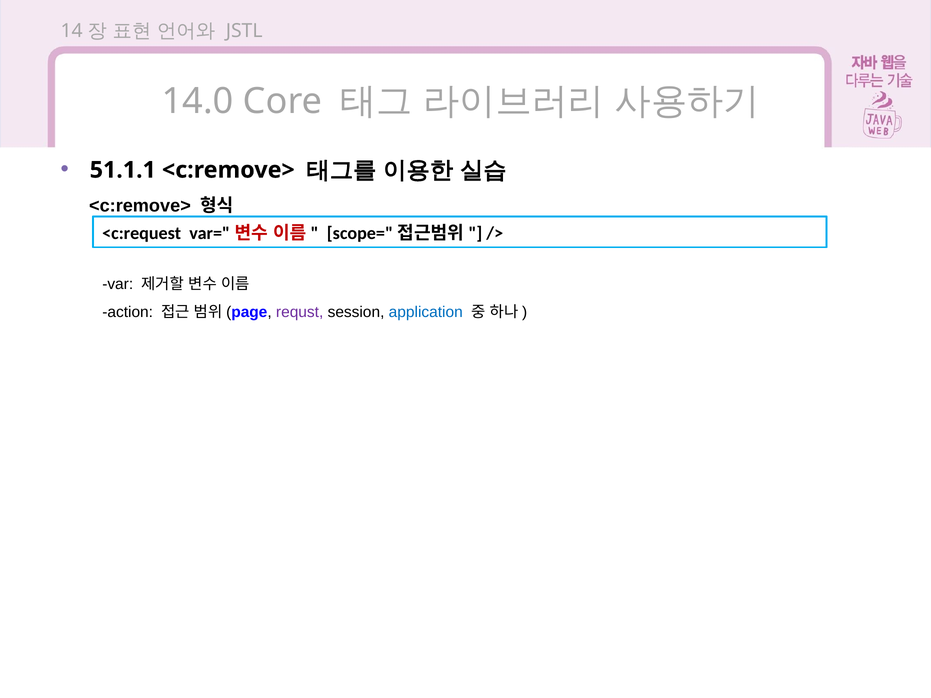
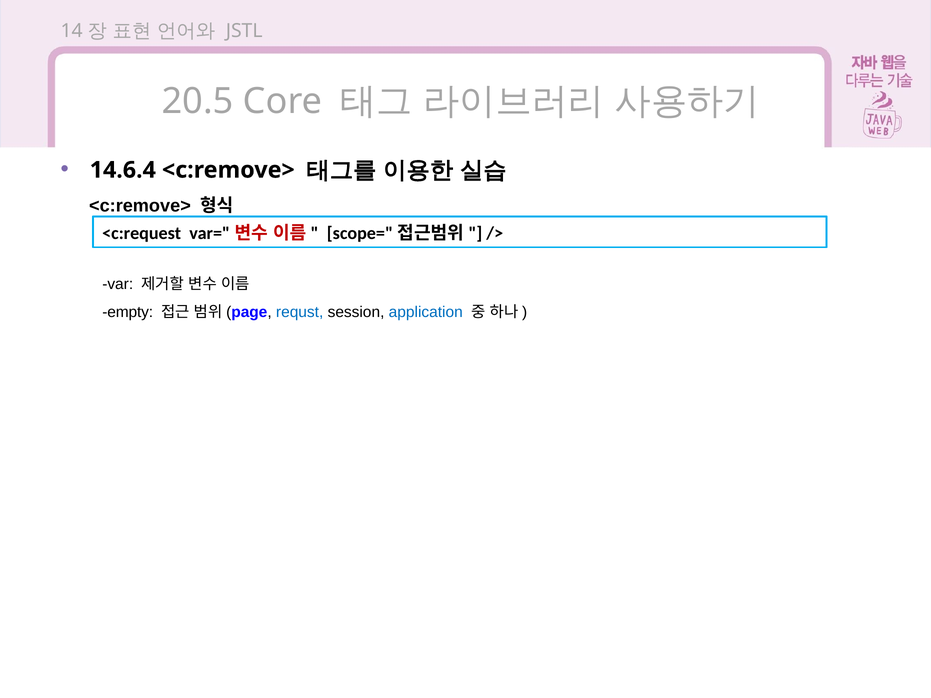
14.0: 14.0 -> 20.5 (198, 102)
51.1.1: 51.1.1 -> 14.6.4 (123, 170)
action: action -> empty (128, 312)
requst colour: purple -> blue (300, 312)
